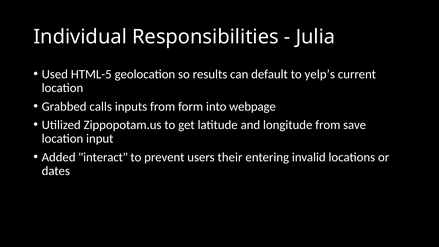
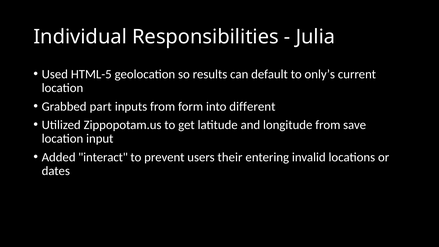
yelp’s: yelp’s -> only’s (320, 74)
calls: calls -> part (101, 106)
webpage: webpage -> different (252, 106)
